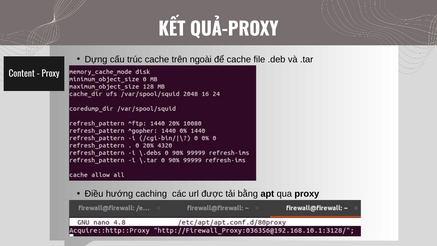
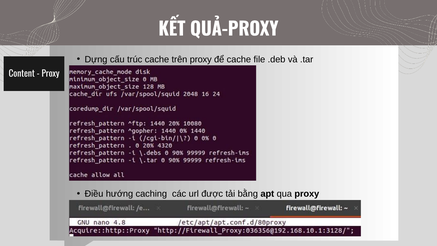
trên ngoài: ngoài -> proxy (201, 59)
